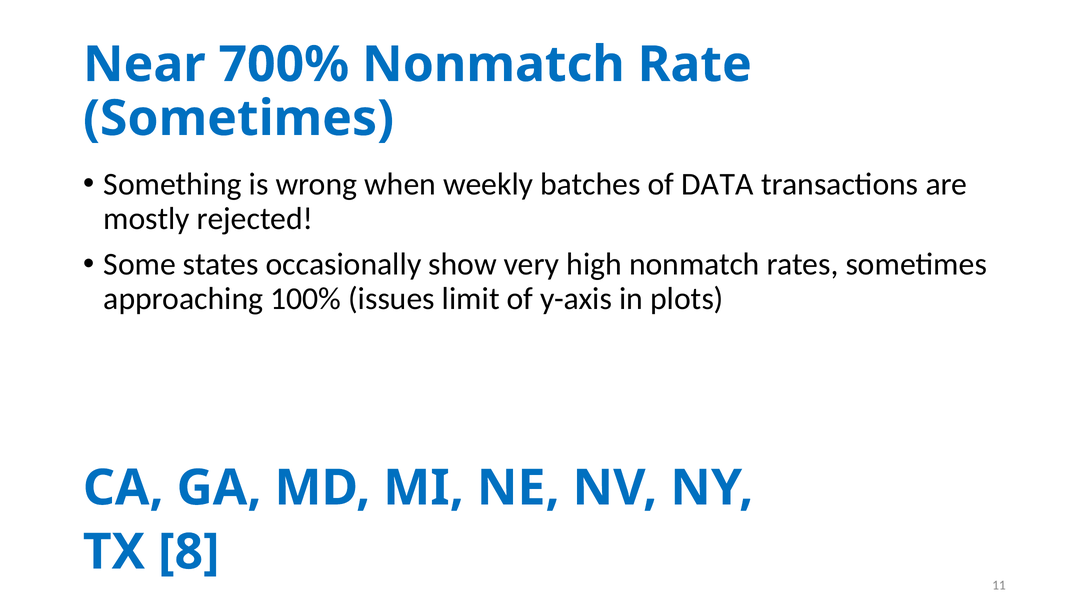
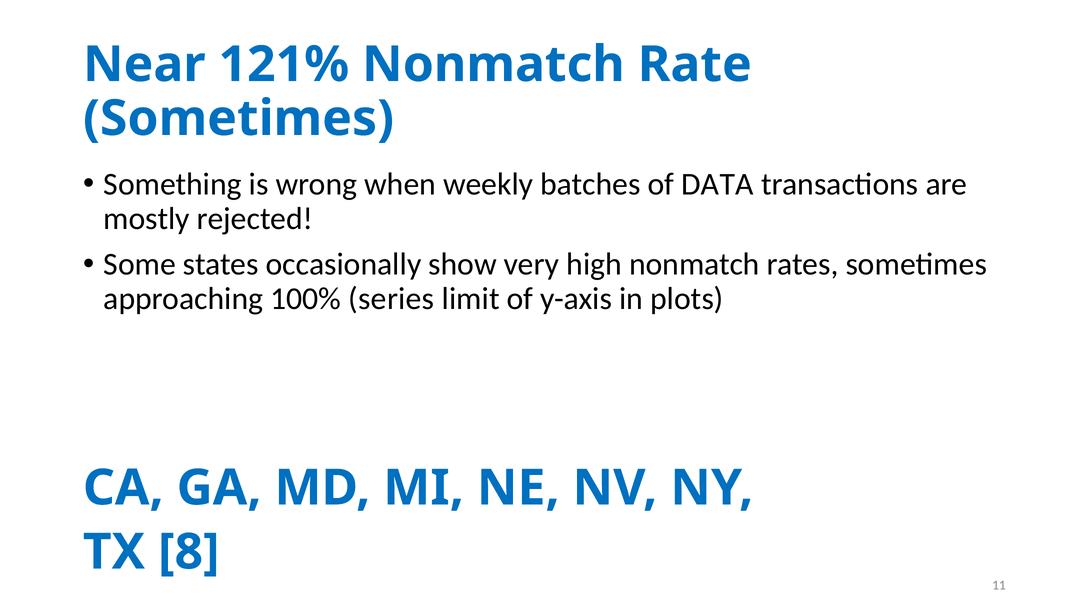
700%: 700% -> 121% (284, 65)
issues: issues -> series (391, 298)
